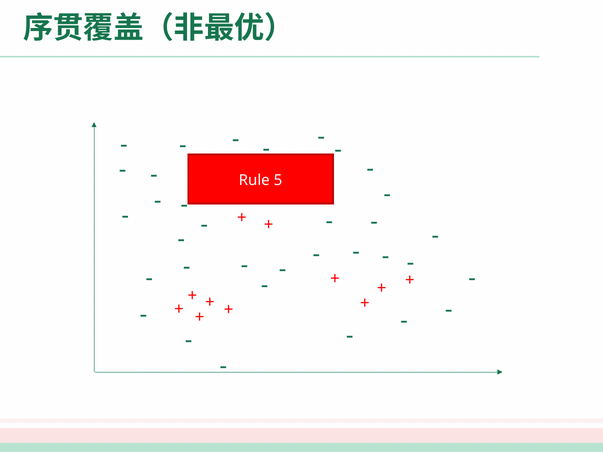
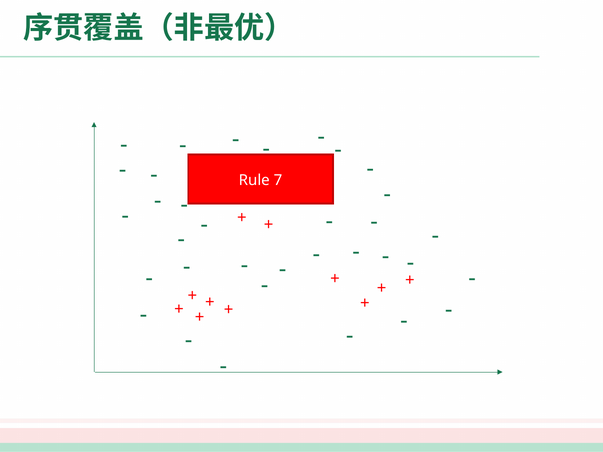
5: 5 -> 7 (278, 180)
